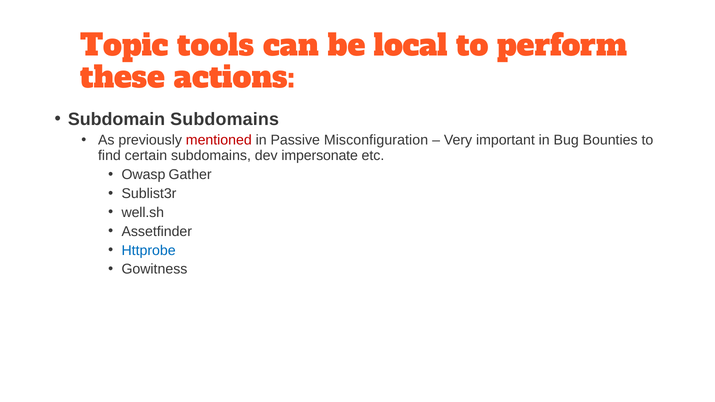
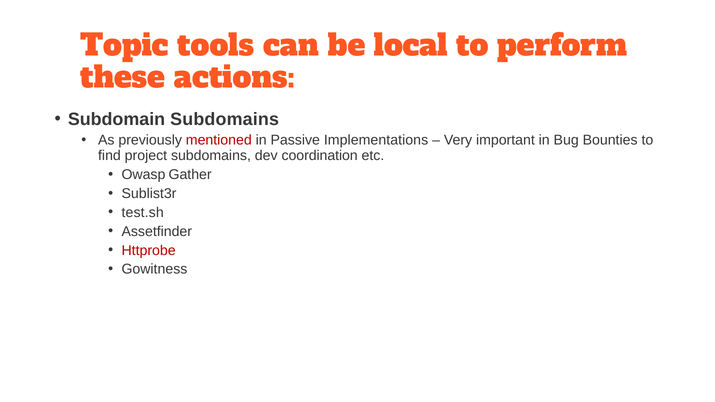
Misconfiguration: Misconfiguration -> Implementations (376, 140)
certain: certain -> project (146, 156)
impersonate: impersonate -> coordination (320, 156)
well.sh: well.sh -> test.sh (143, 212)
Httprobe colour: blue -> red (149, 250)
